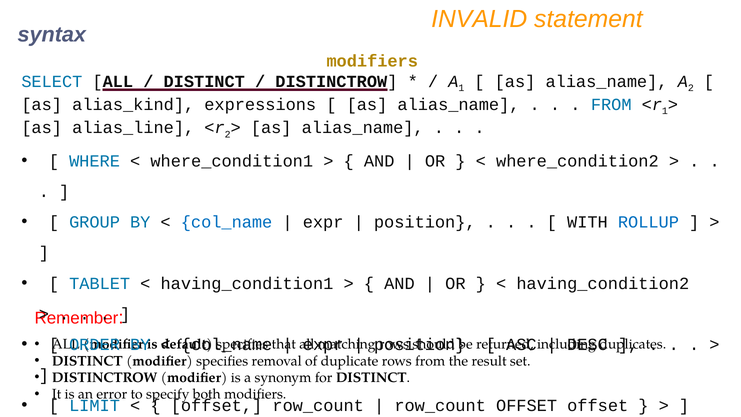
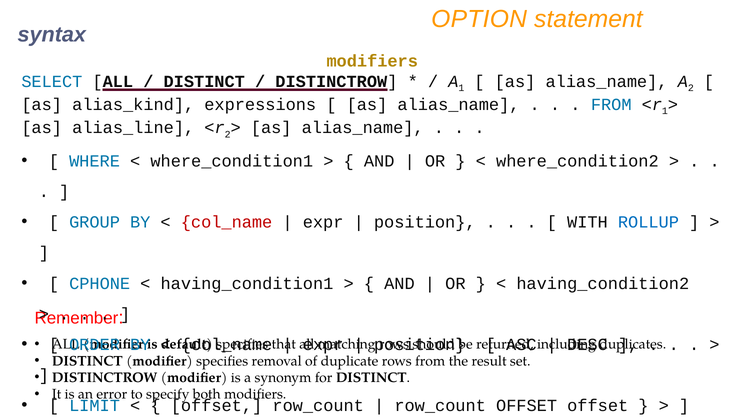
INVALID: INVALID -> OPTION (479, 19)
col_name colour: blue -> red (227, 222)
TABLET: TABLET -> CPHONE (100, 283)
